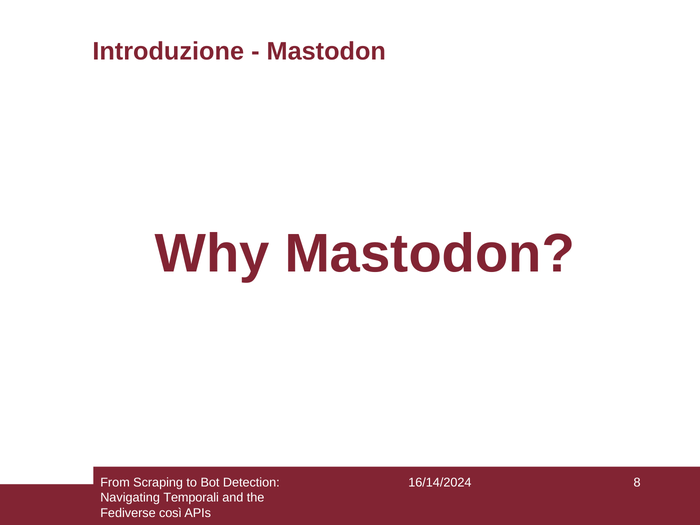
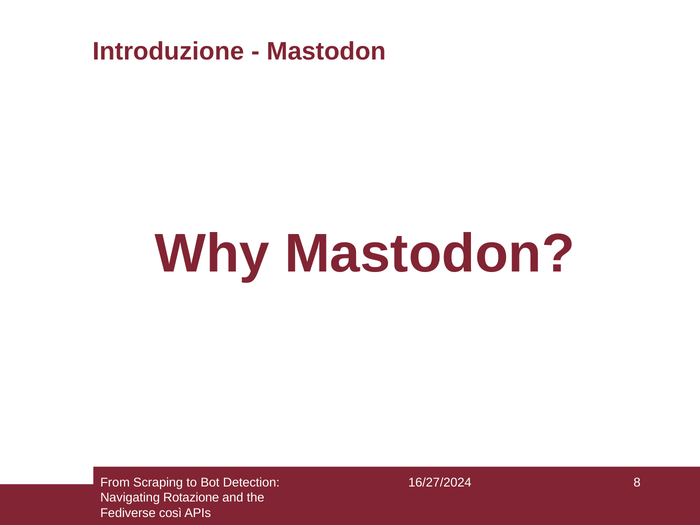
16/14/2024: 16/14/2024 -> 16/27/2024 (440, 483)
Temporali: Temporali -> Rotazione (191, 498)
